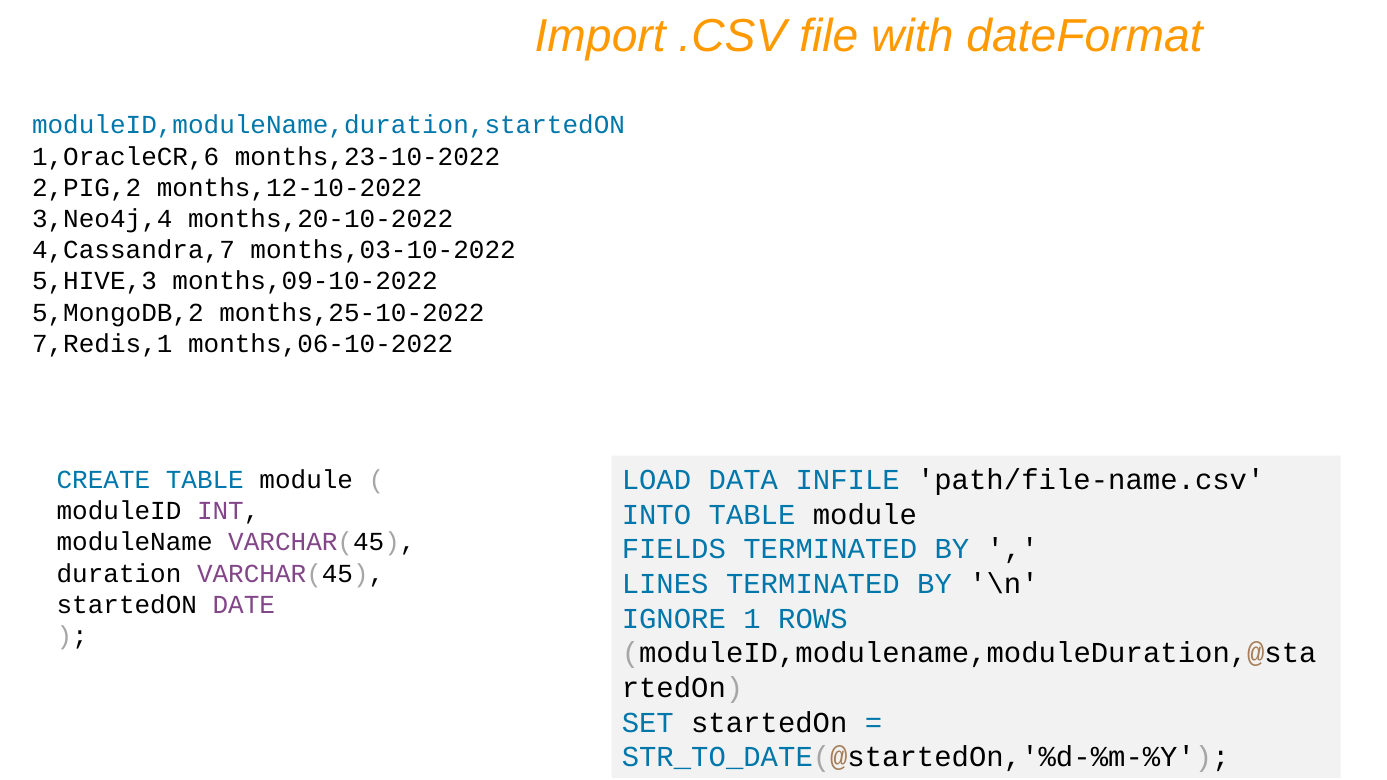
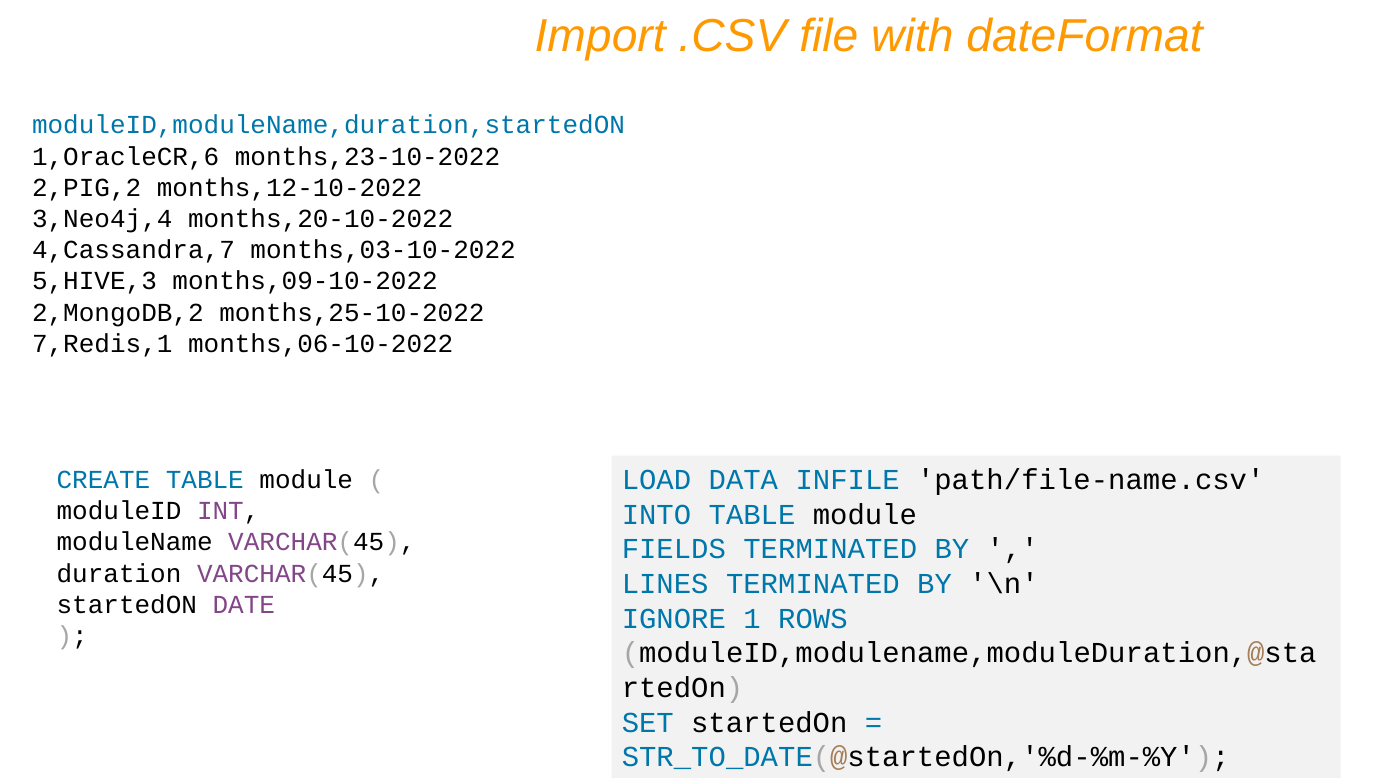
5,MongoDB,2: 5,MongoDB,2 -> 2,MongoDB,2 (118, 313)
